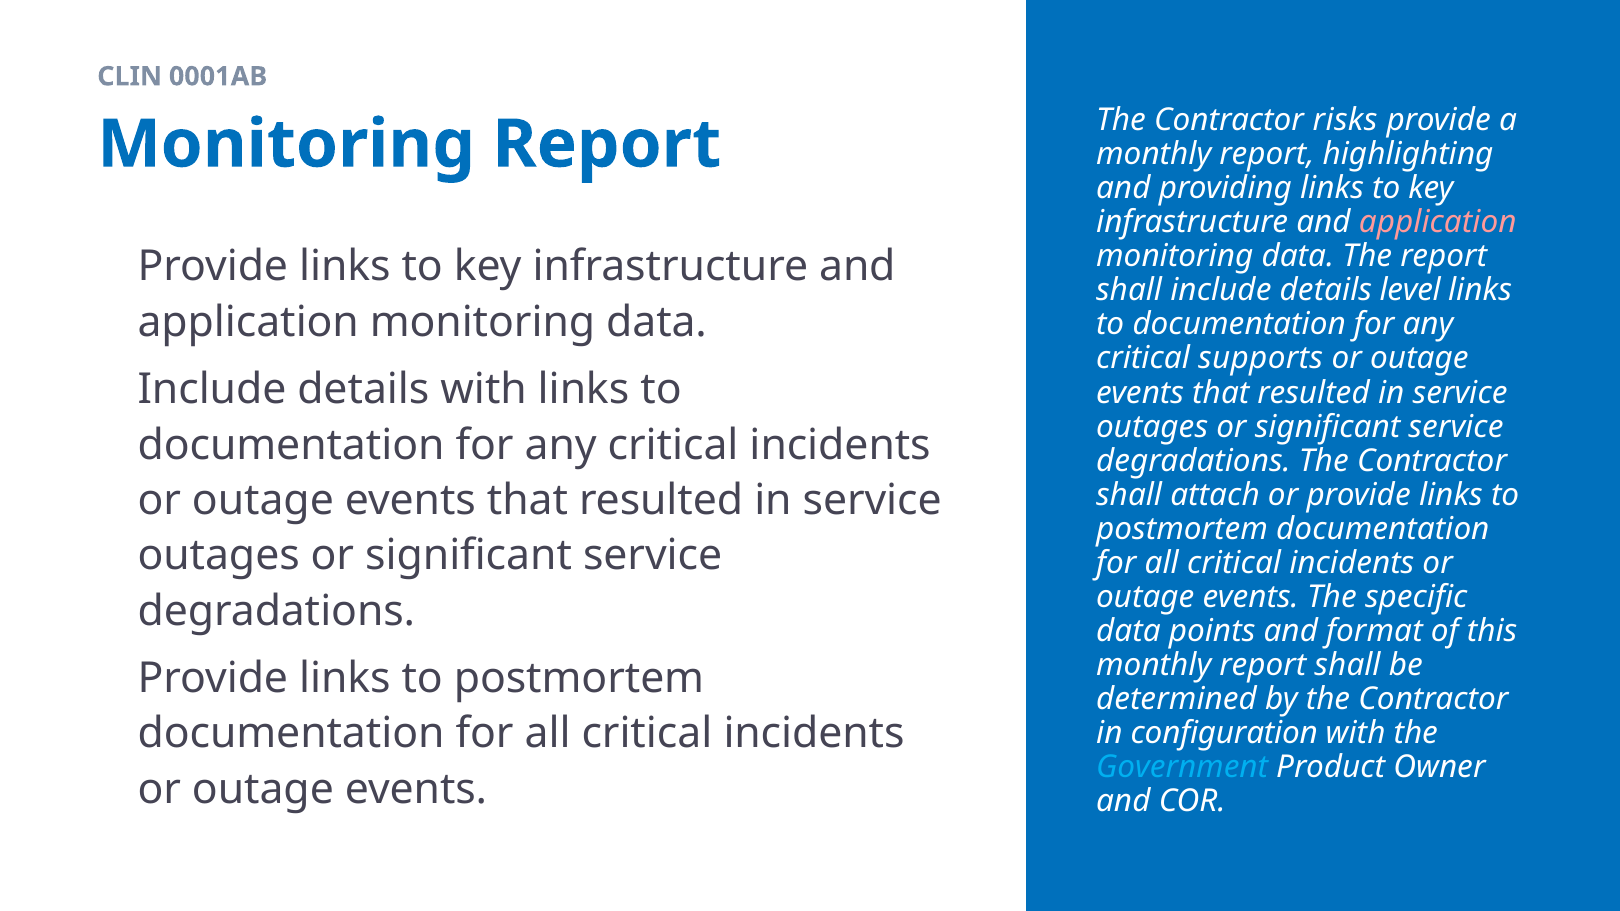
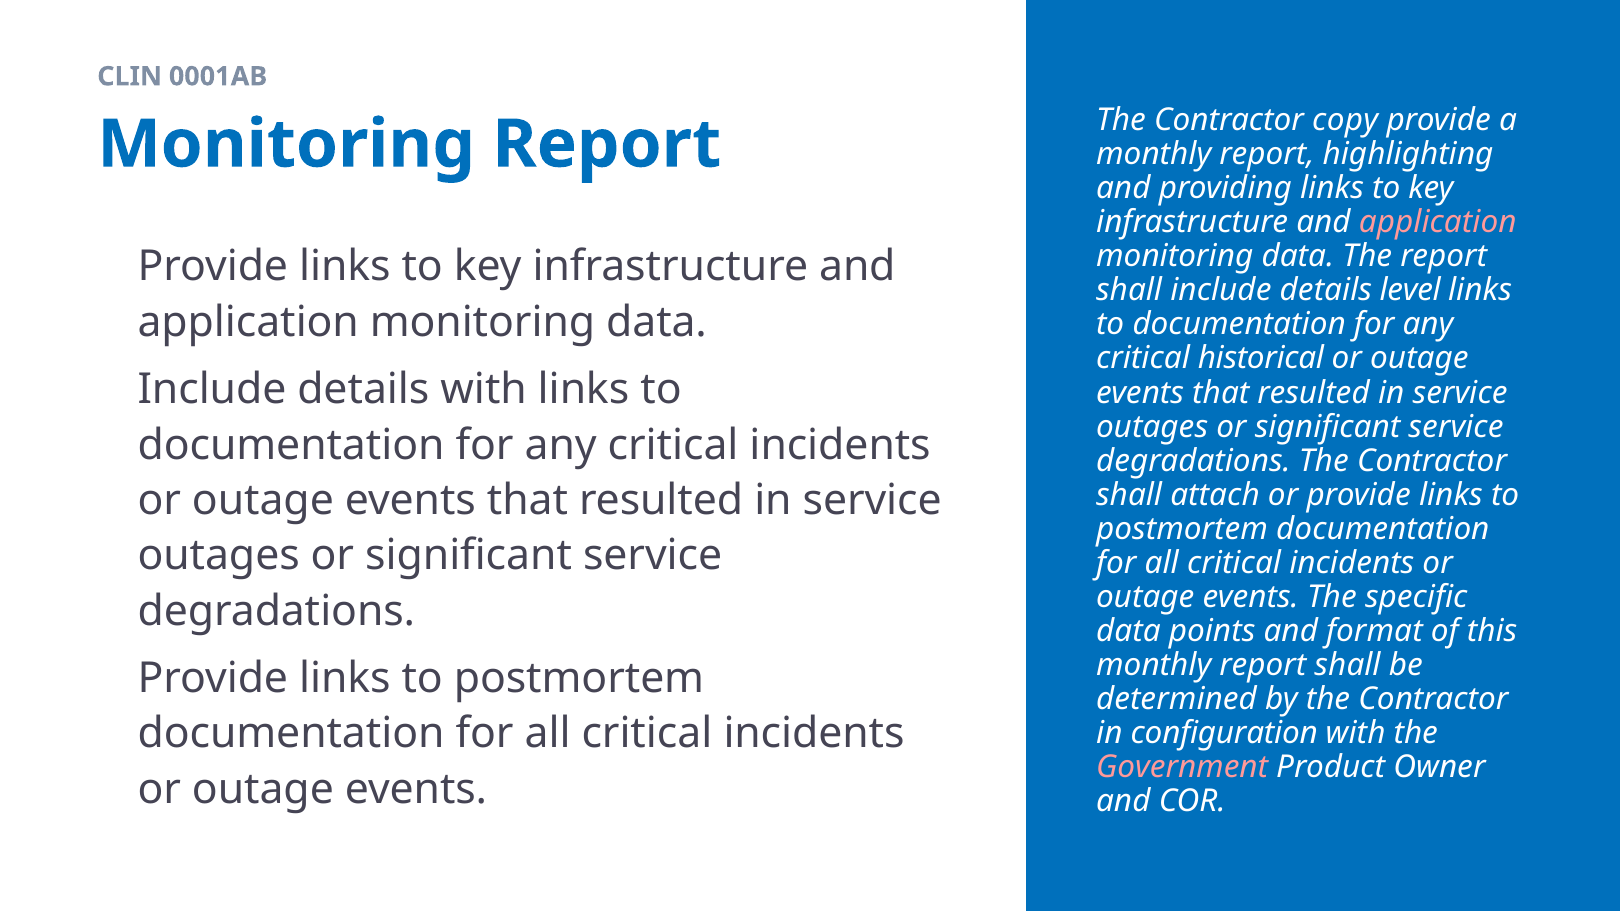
risks: risks -> copy (1345, 120)
supports: supports -> historical (1261, 359)
Government colour: light blue -> pink (1182, 767)
